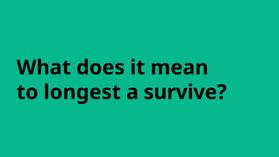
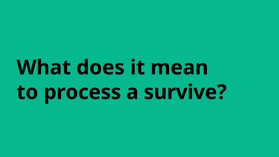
longest: longest -> process (82, 92)
